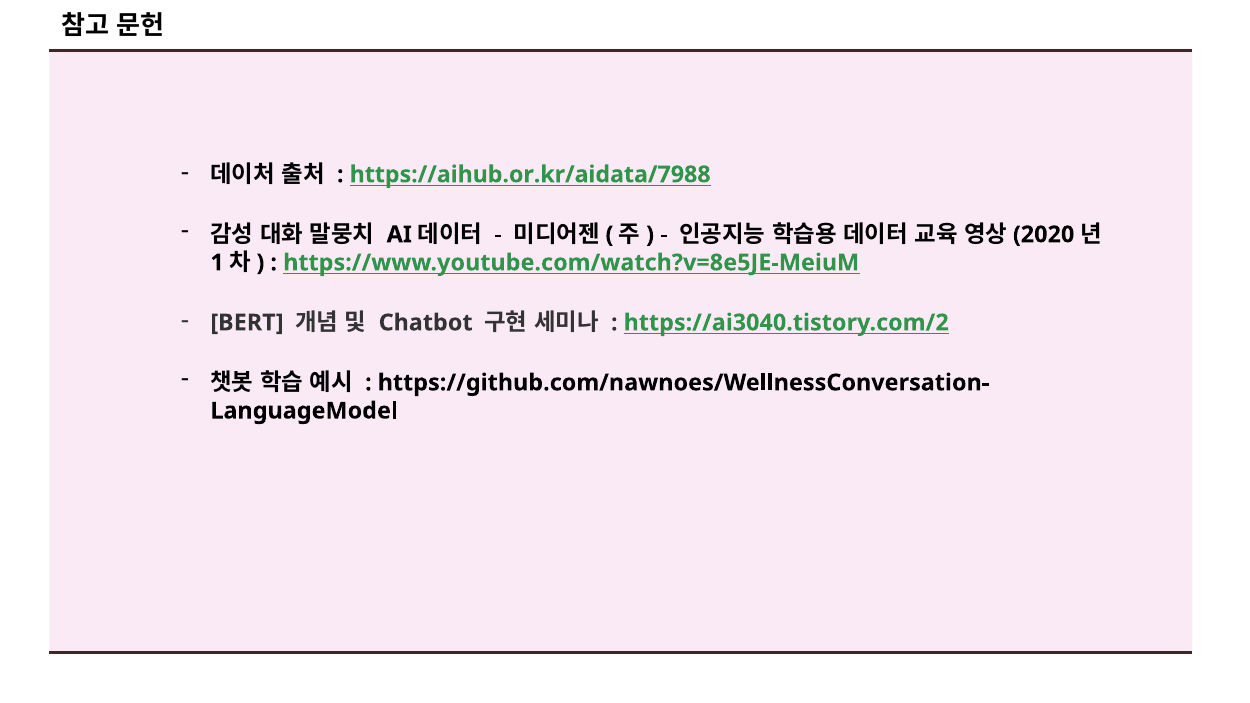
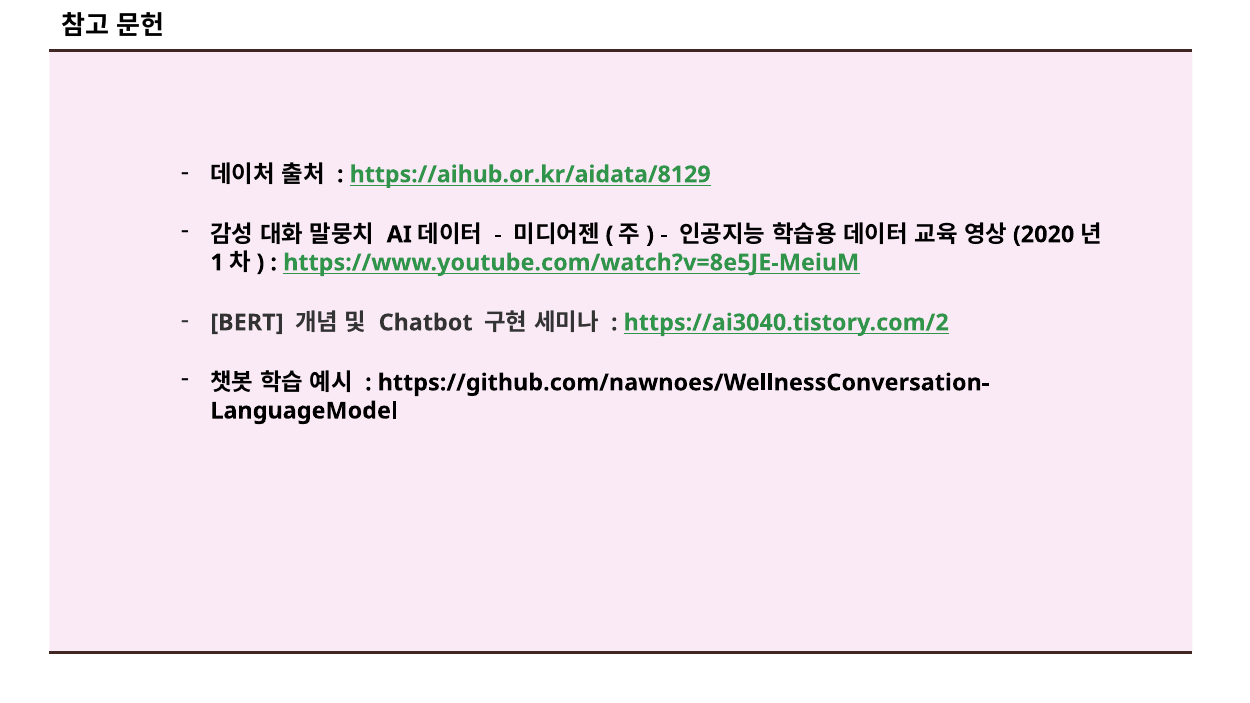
https://aihub.or.kr/aidata/7988: https://aihub.or.kr/aidata/7988 -> https://aihub.or.kr/aidata/8129 (530, 175)
